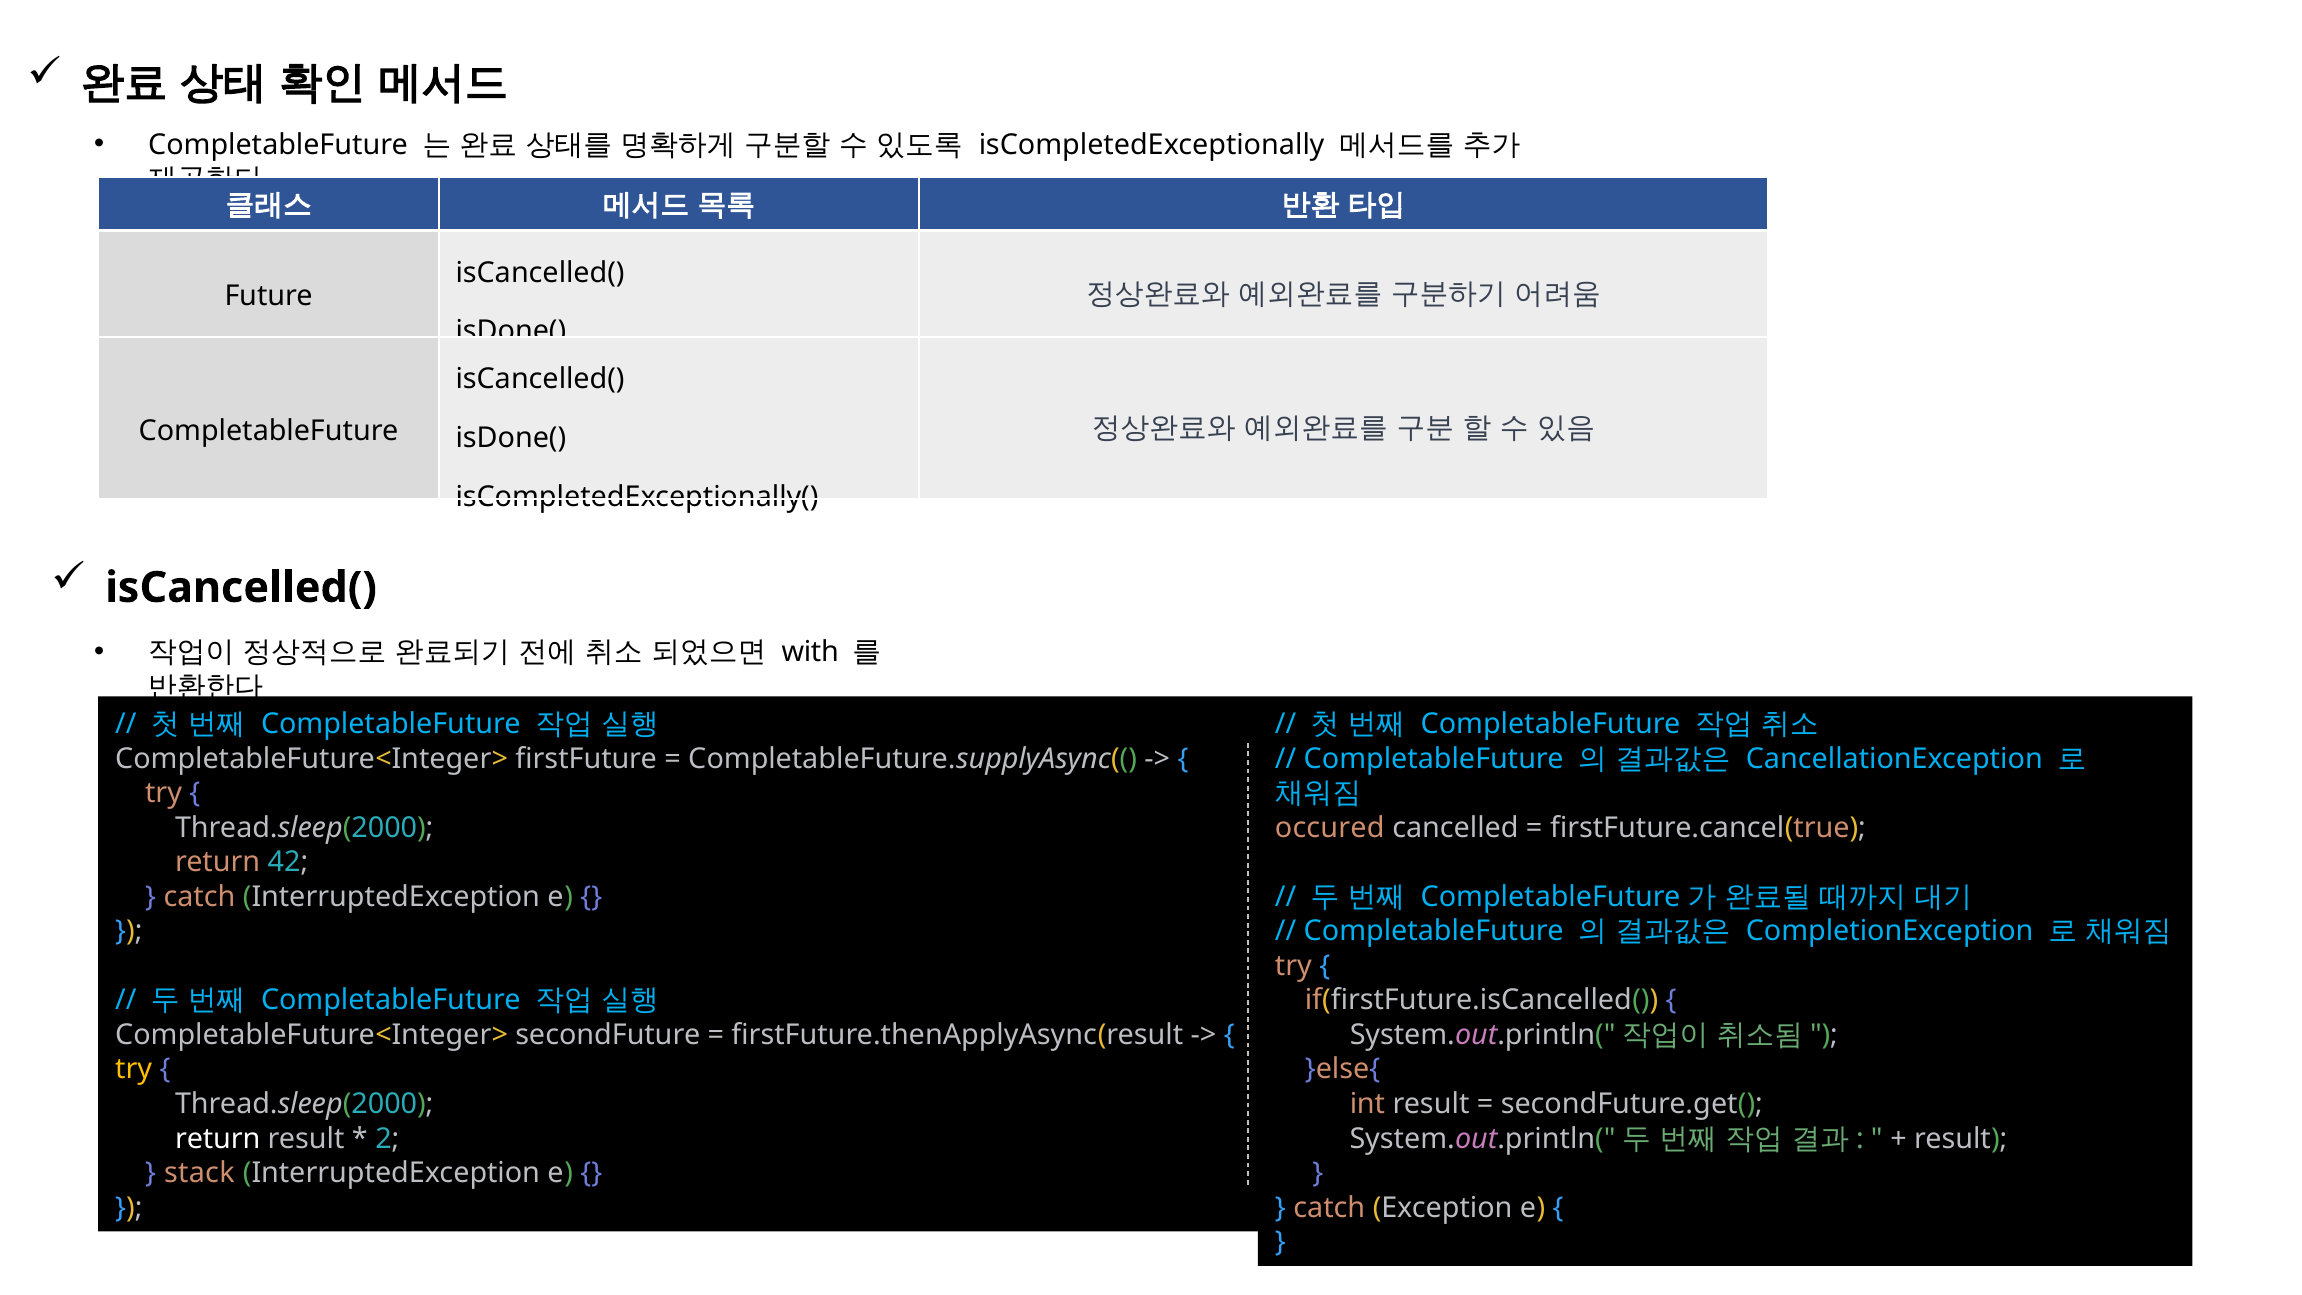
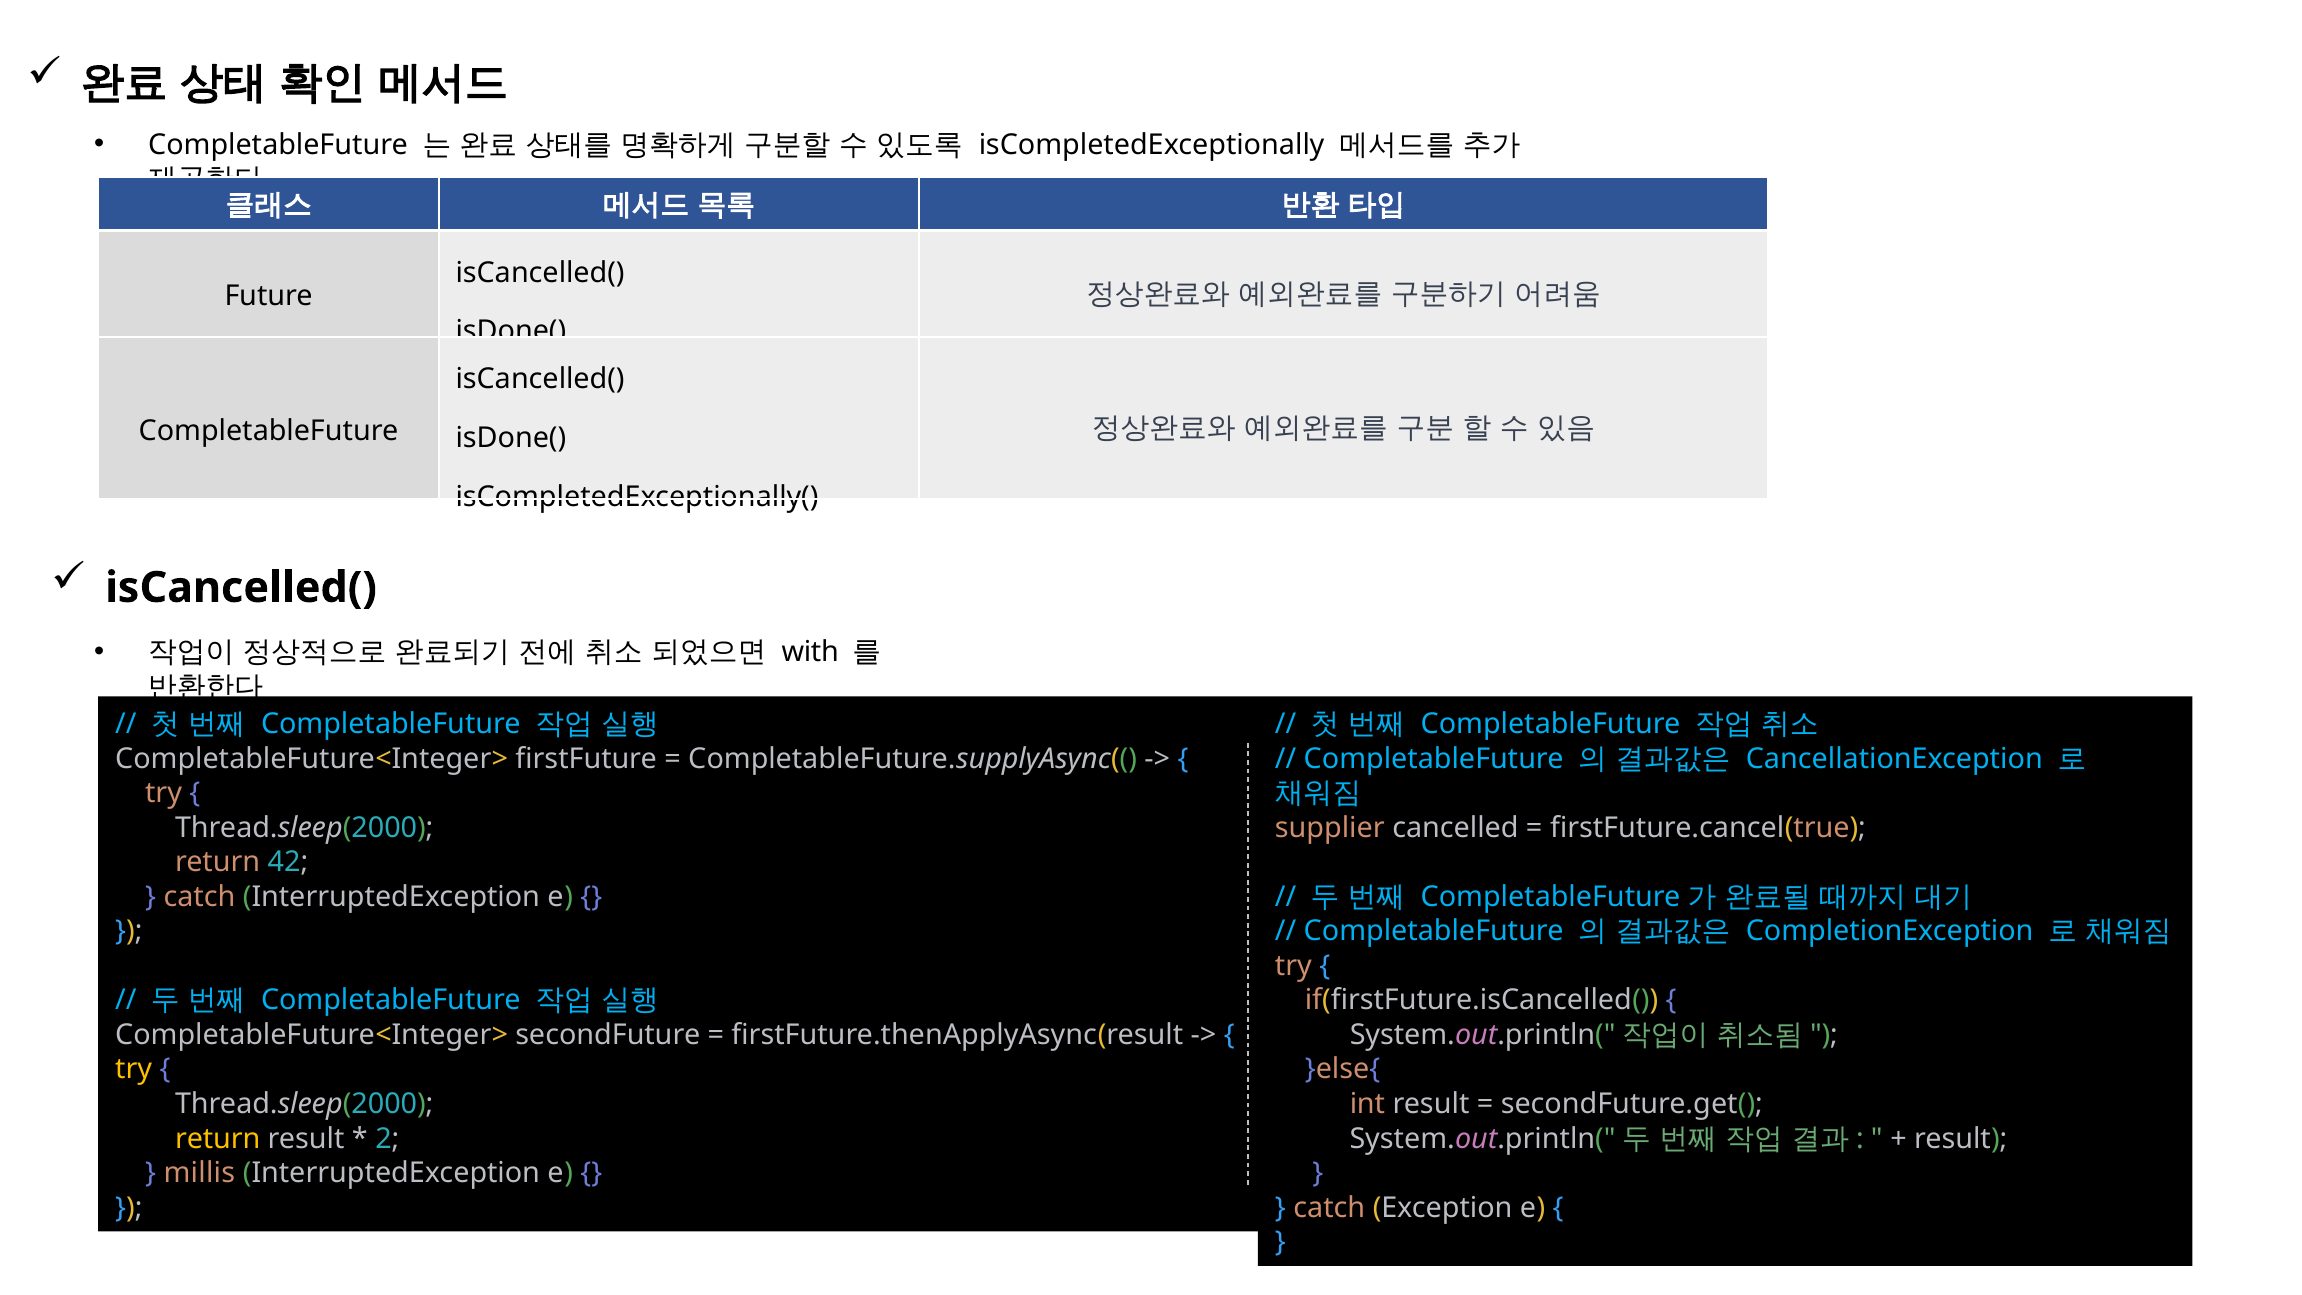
occured: occured -> supplier (1330, 828)
return colour: white -> yellow (218, 1138)
stack: stack -> millis (199, 1173)
